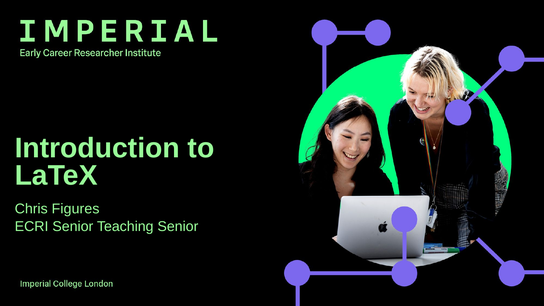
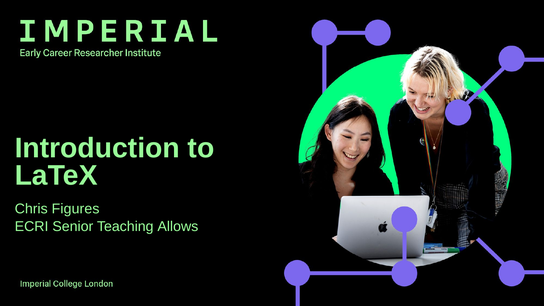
Teaching Senior: Senior -> Allows (178, 227)
